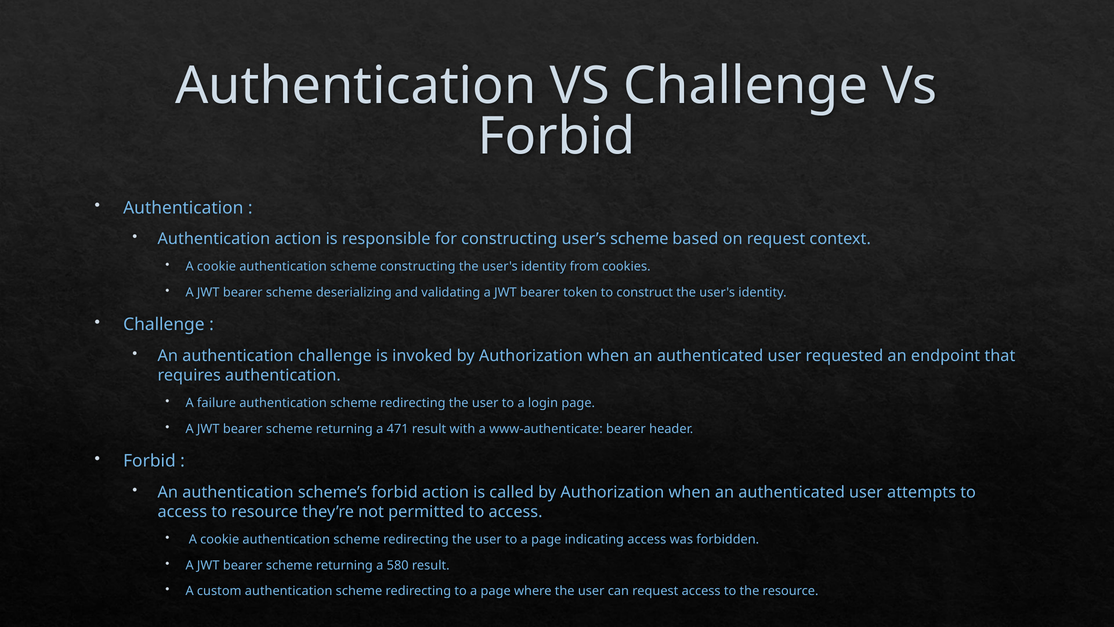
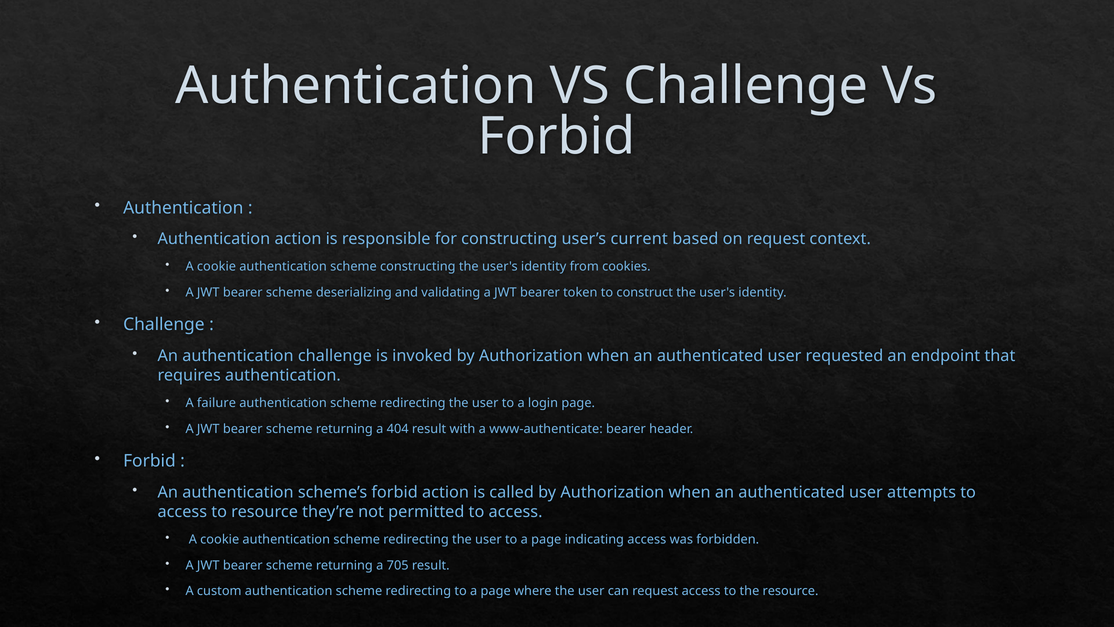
user’s scheme: scheme -> current (639, 239)
471: 471 -> 404 (398, 429)
580: 580 -> 705 (398, 565)
